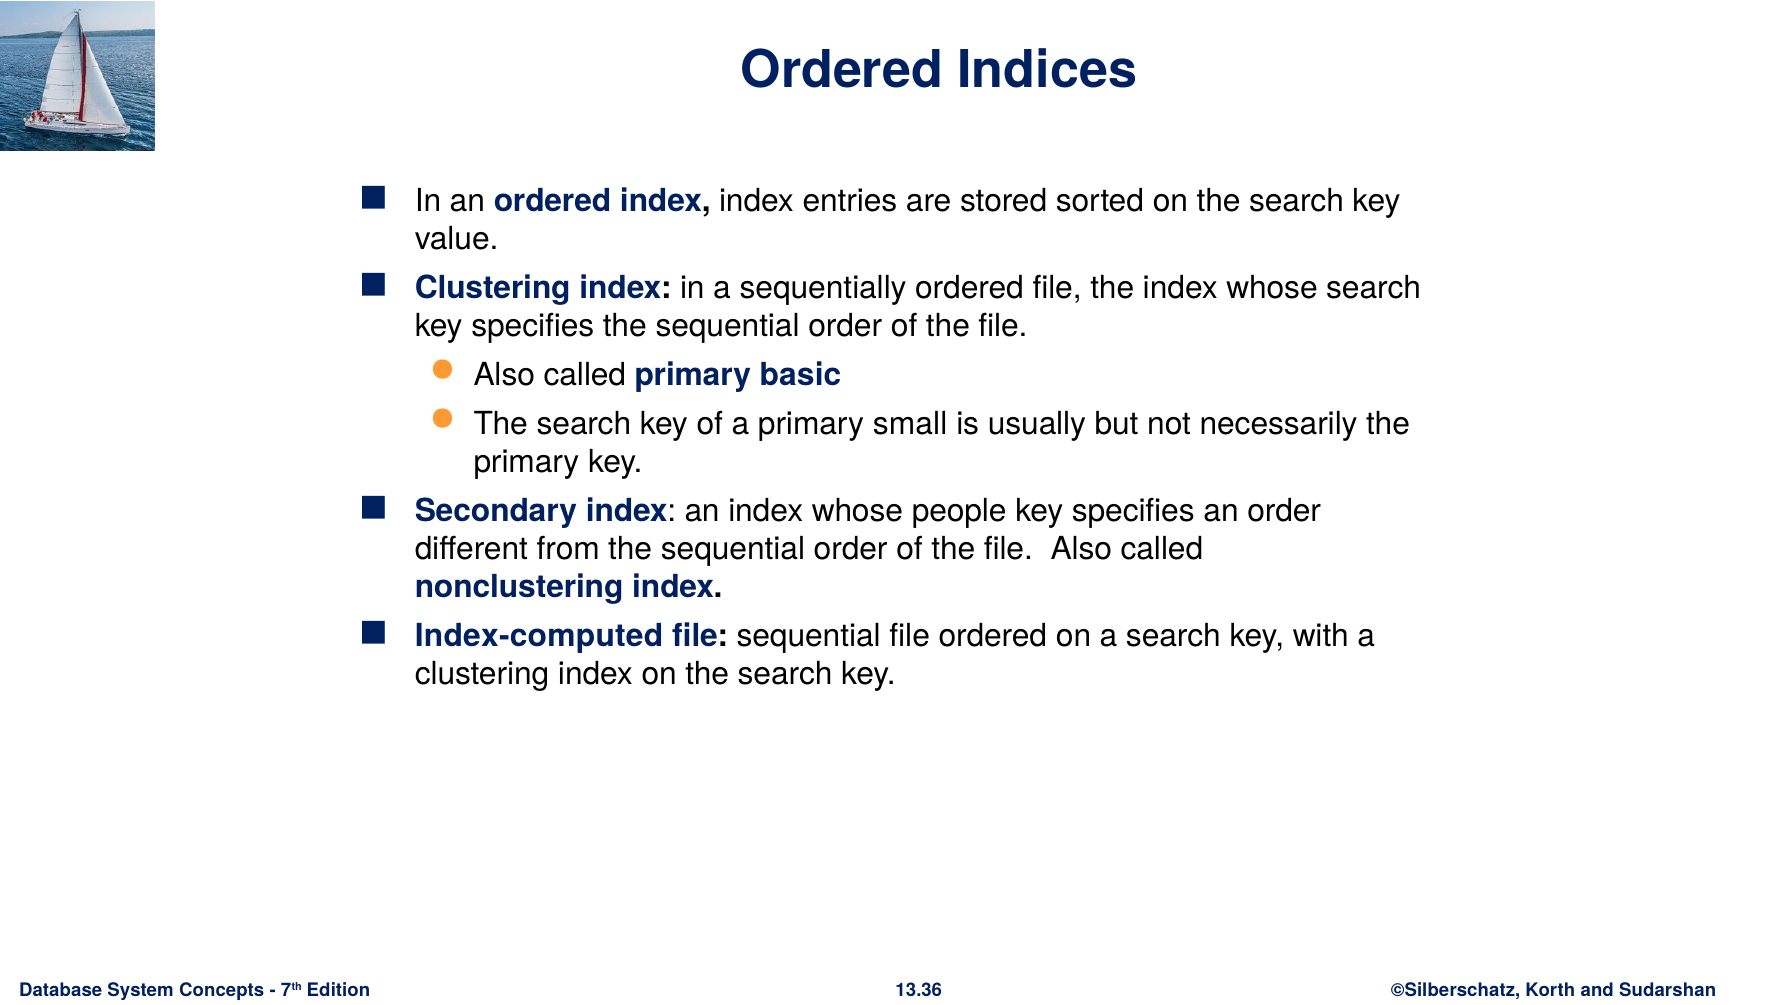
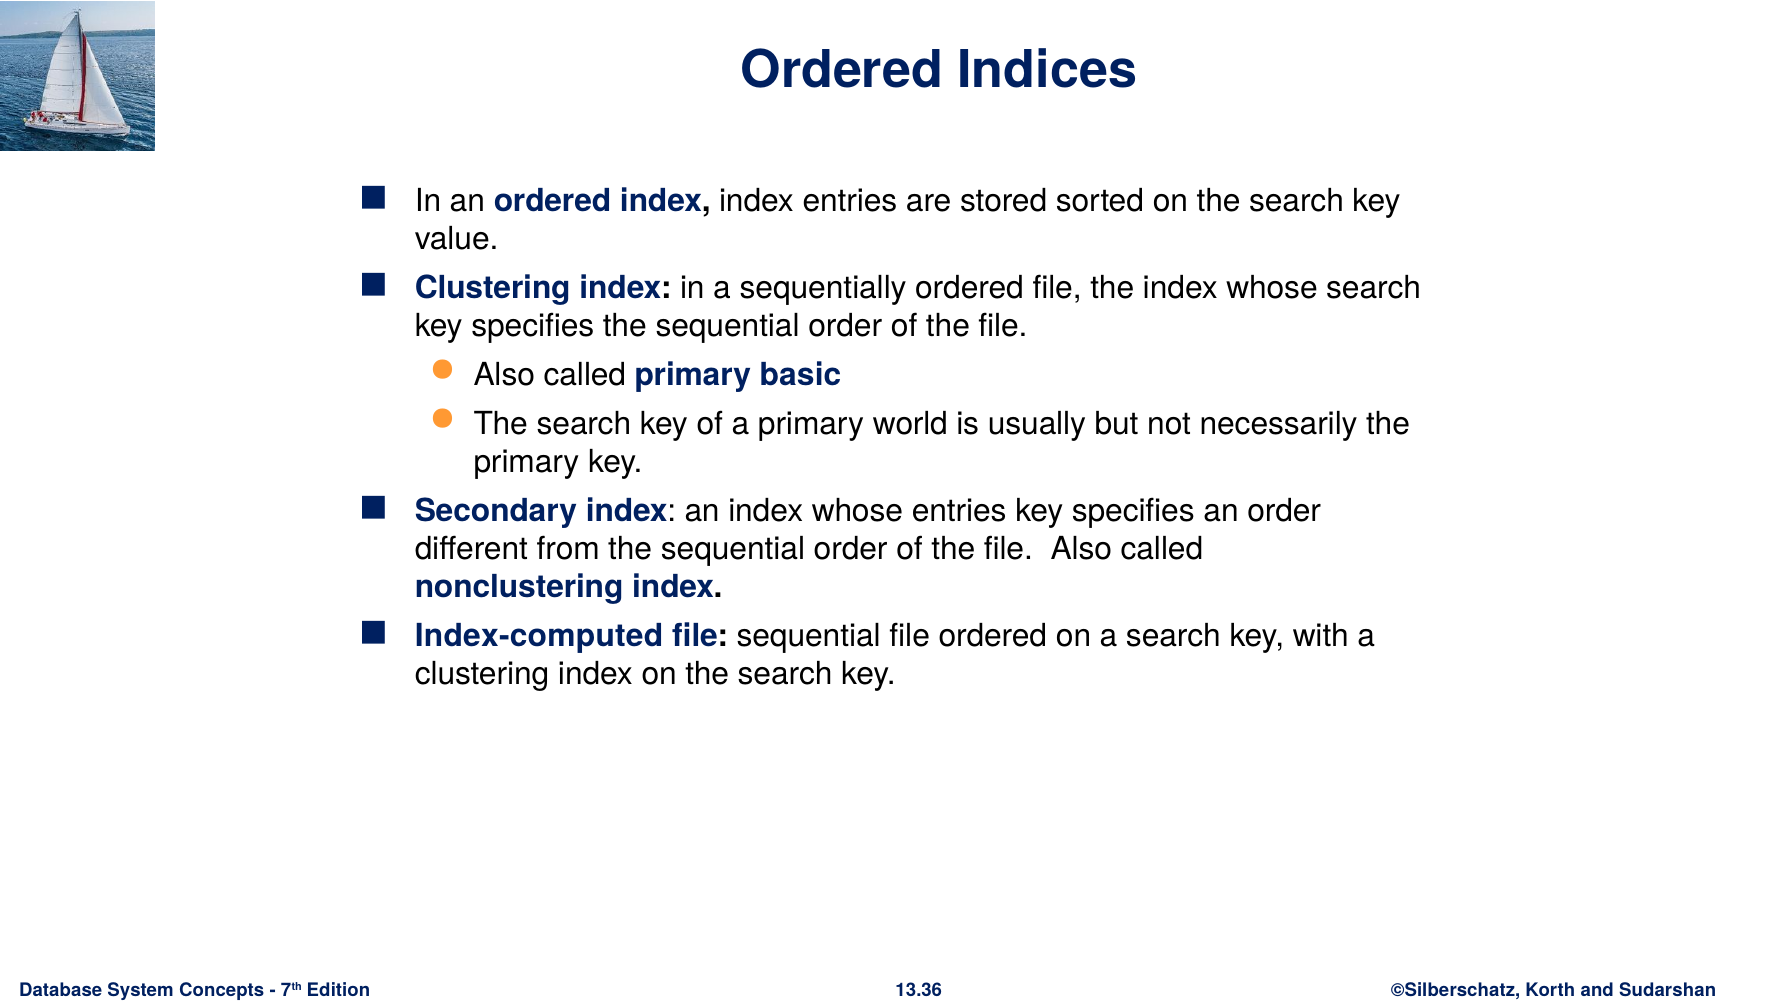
small: small -> world (910, 424)
whose people: people -> entries (959, 511)
